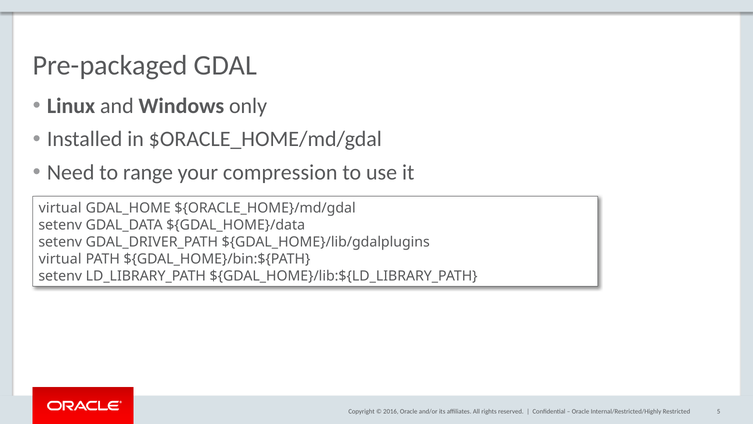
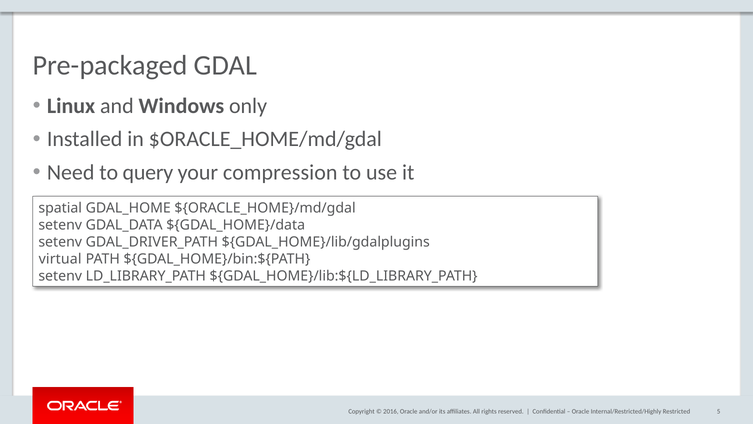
range: range -> query (148, 172)
virtual: virtual -> spatial (60, 208)
